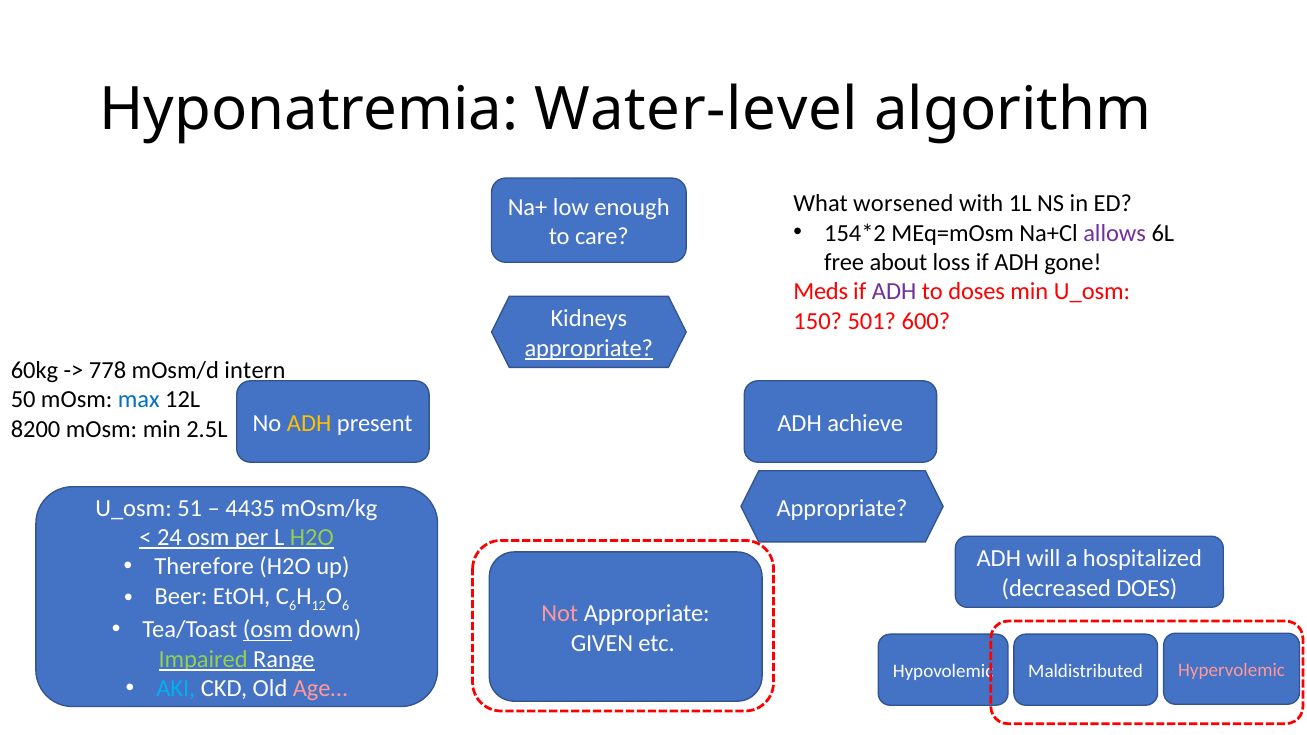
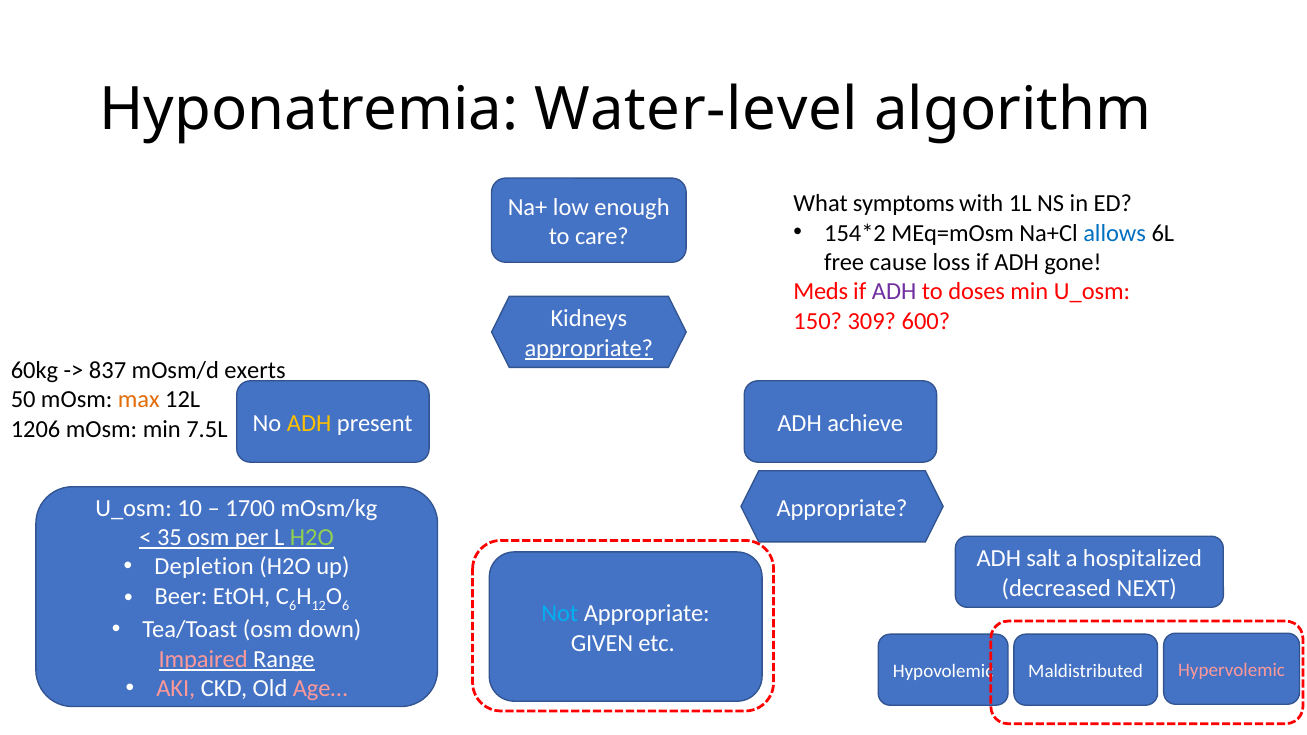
worsened: worsened -> symptoms (904, 204)
allows colour: purple -> blue (1115, 233)
about: about -> cause (898, 263)
501: 501 -> 309 (872, 321)
778: 778 -> 837 (108, 370)
intern: intern -> exerts (255, 370)
max colour: blue -> orange (139, 400)
8200: 8200 -> 1206 (36, 429)
2.5L: 2.5L -> 7.5L (207, 429)
51: 51 -> 10 (190, 508)
4435: 4435 -> 1700 (250, 508)
24: 24 -> 35 (169, 538)
will: will -> salt (1043, 559)
Therefore: Therefore -> Depletion (204, 567)
DOES: DOES -> NEXT (1147, 588)
Not colour: pink -> light blue (560, 614)
osm underline: present -> none (268, 630)
Impaired colour: light green -> pink (203, 659)
AKI colour: light blue -> pink (176, 689)
